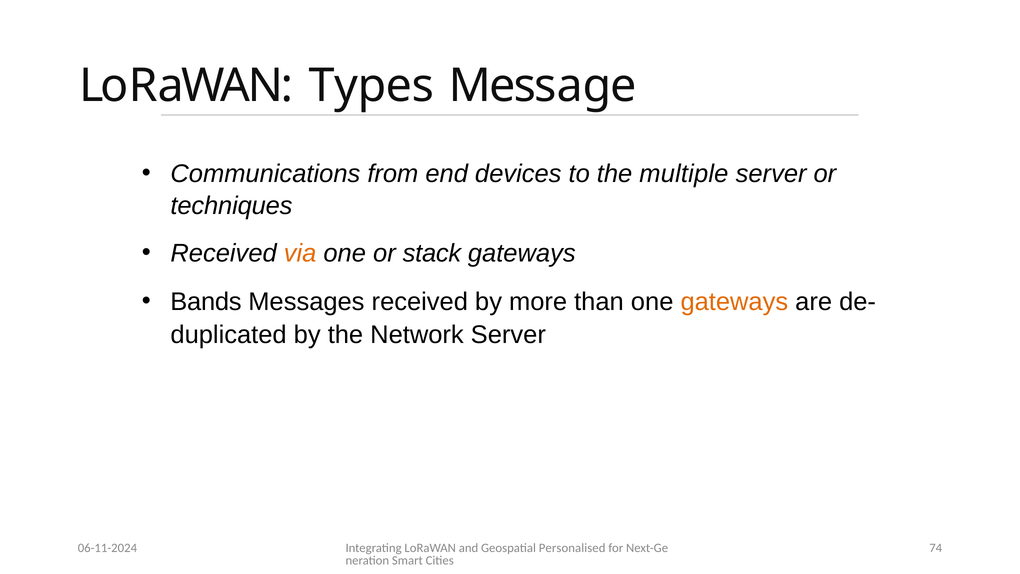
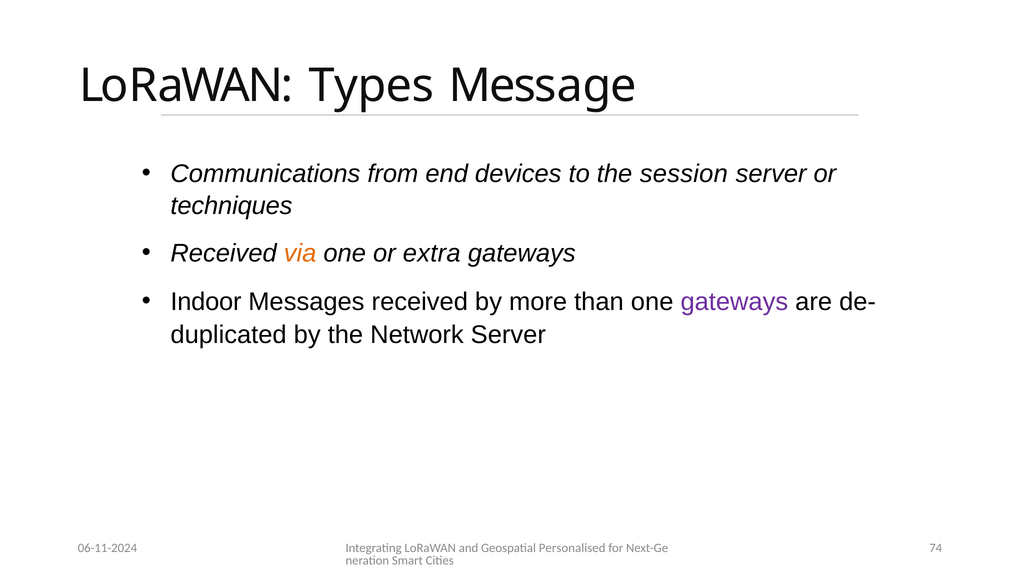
multiple: multiple -> session (684, 174)
stack: stack -> extra (432, 253)
Bands: Bands -> Indoor (206, 301)
gateways colour: orange -> purple (734, 301)
